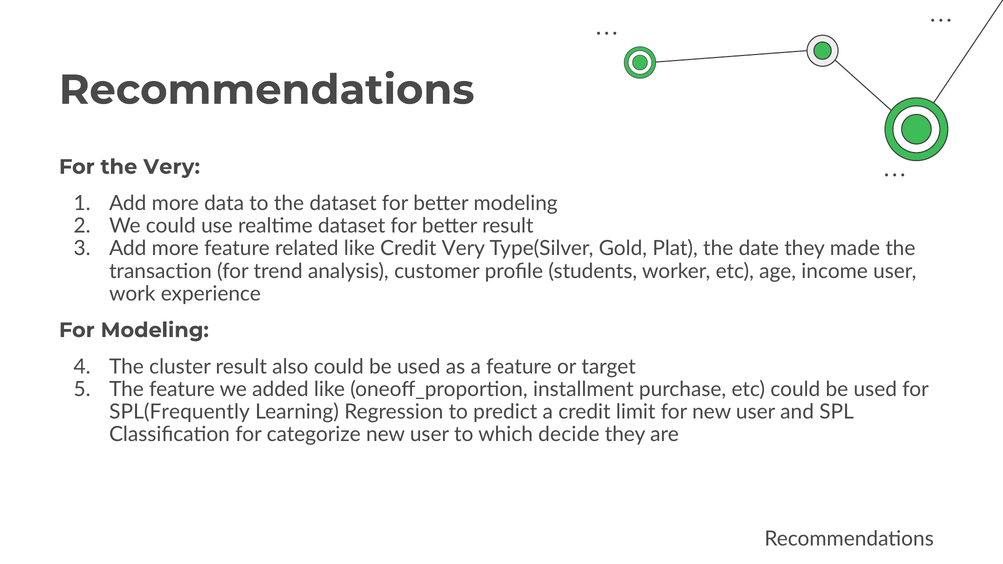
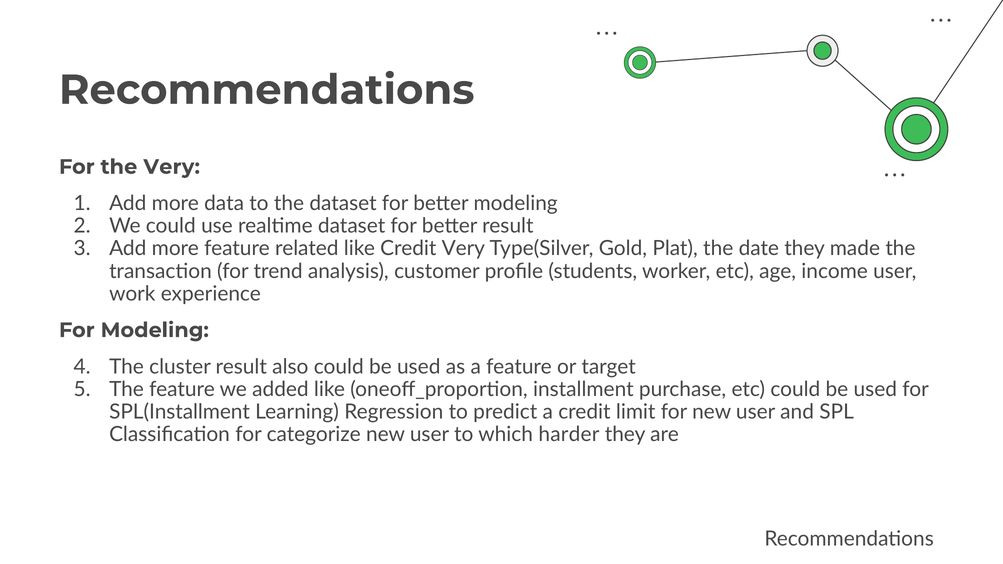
SPL(Frequently: SPL(Frequently -> SPL(Installment (180, 412)
decide: decide -> harder (569, 435)
